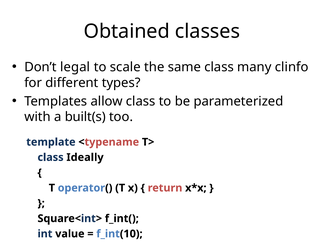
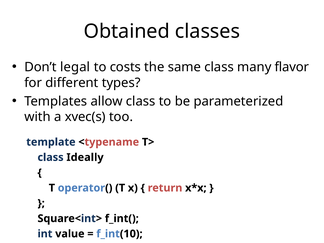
scale: scale -> costs (125, 67)
clinfo: clinfo -> flavor (292, 67)
built(s: built(s -> xvec(s (85, 117)
